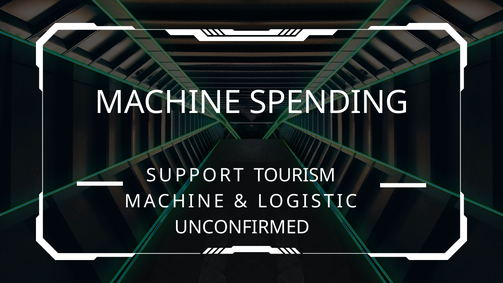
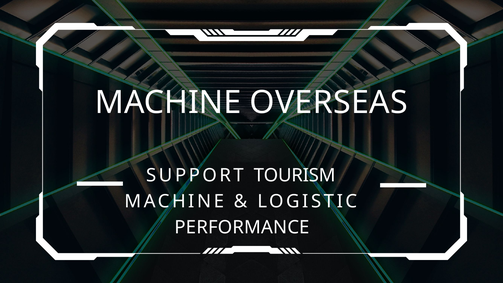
SPENDING: SPENDING -> OVERSEAS (329, 102)
UNCONFIRMED: UNCONFIRMED -> PERFORMANCE (242, 227)
